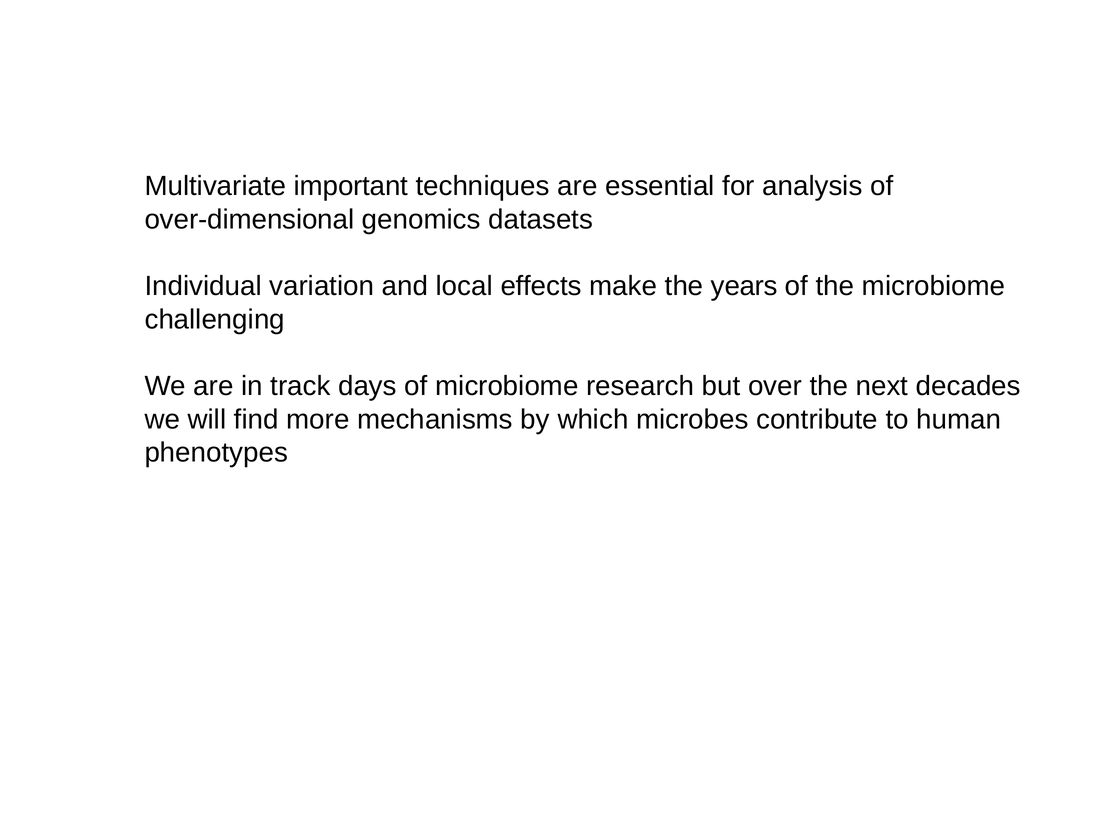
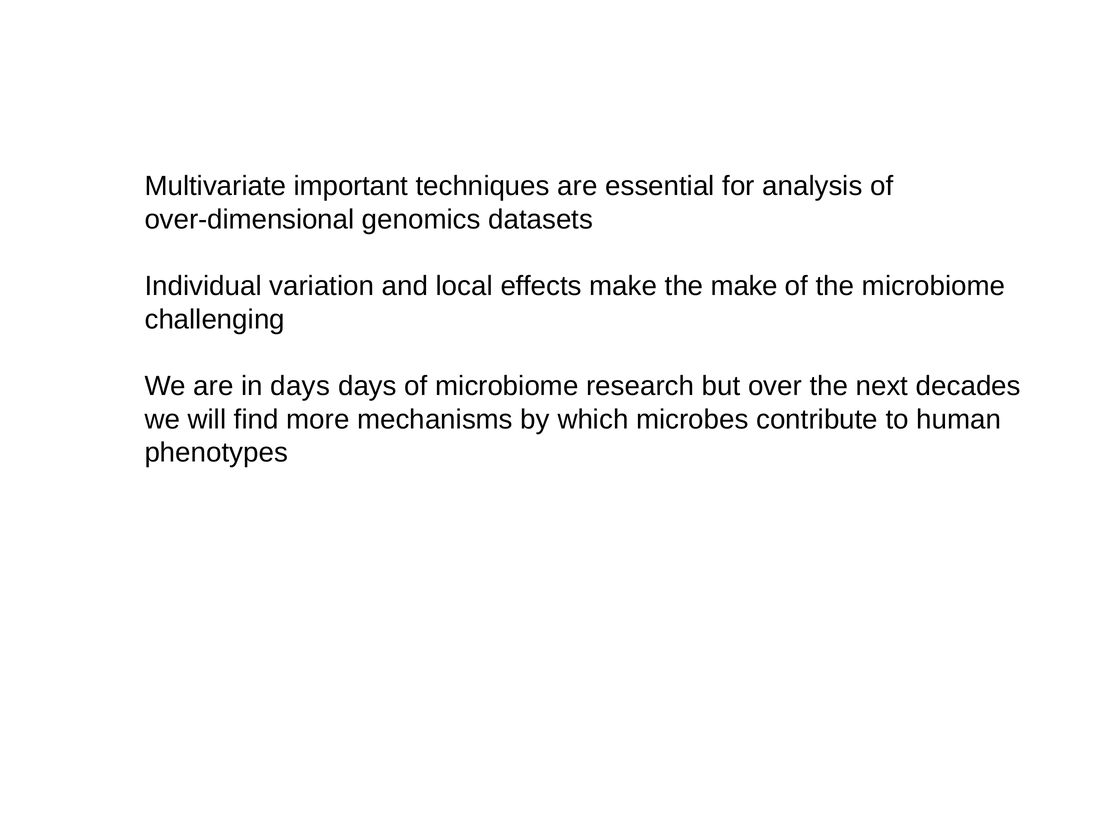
the years: years -> make (744, 286)
in track: track -> days (300, 386)
